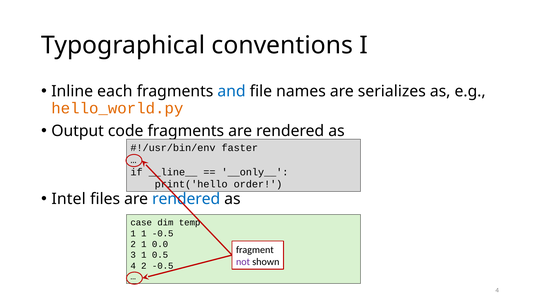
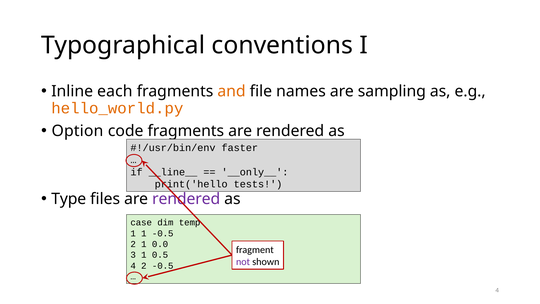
and colour: blue -> orange (232, 91)
serializes: serializes -> sampling (392, 91)
Output: Output -> Option (77, 131)
order: order -> tests (258, 184)
Intel: Intel -> Type (69, 199)
rendered colour: blue -> purple (186, 199)
